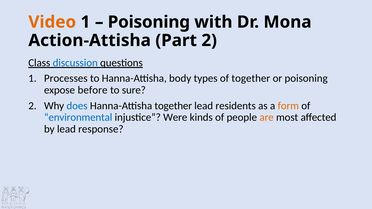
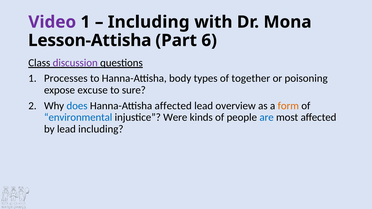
Video colour: orange -> purple (52, 22)
Poisoning: Poisoning -> Including (149, 22)
Action-Attisha: Action-Attisha -> Lesson-Attisha (90, 40)
Part 2: 2 -> 6 (209, 40)
discussion colour: blue -> purple (75, 63)
before: before -> excuse (93, 90)
Hanna-Attisha together: together -> affected (173, 106)
residents: residents -> overview (236, 106)
are colour: orange -> blue (267, 118)
lead response: response -> including (101, 129)
